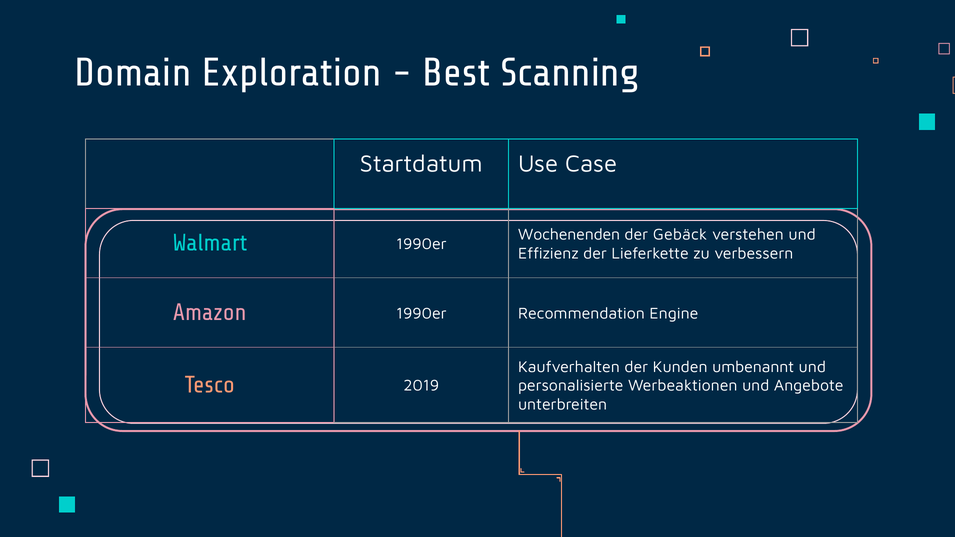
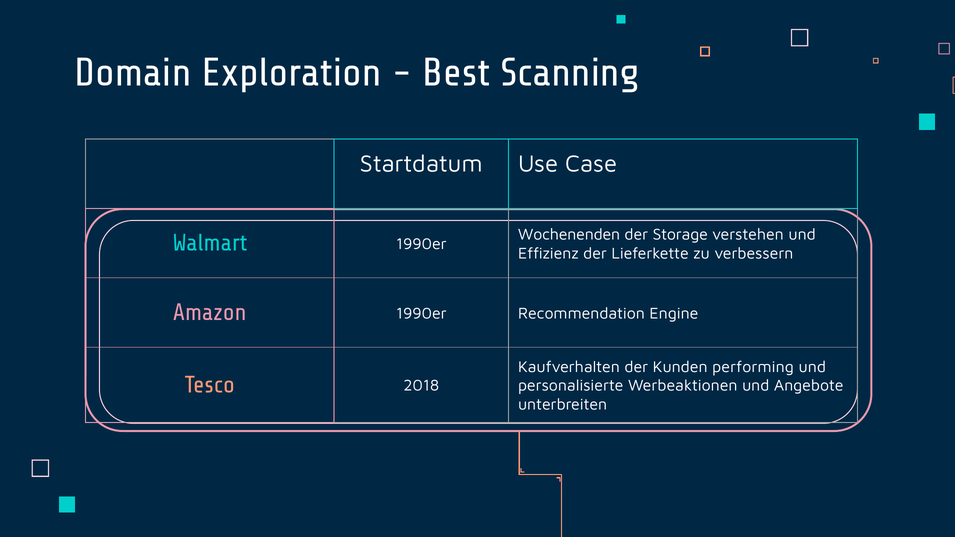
Gebäck: Gebäck -> Storage (680, 235)
umbenannt: umbenannt -> performing (753, 367)
2019: 2019 -> 2018 (421, 386)
